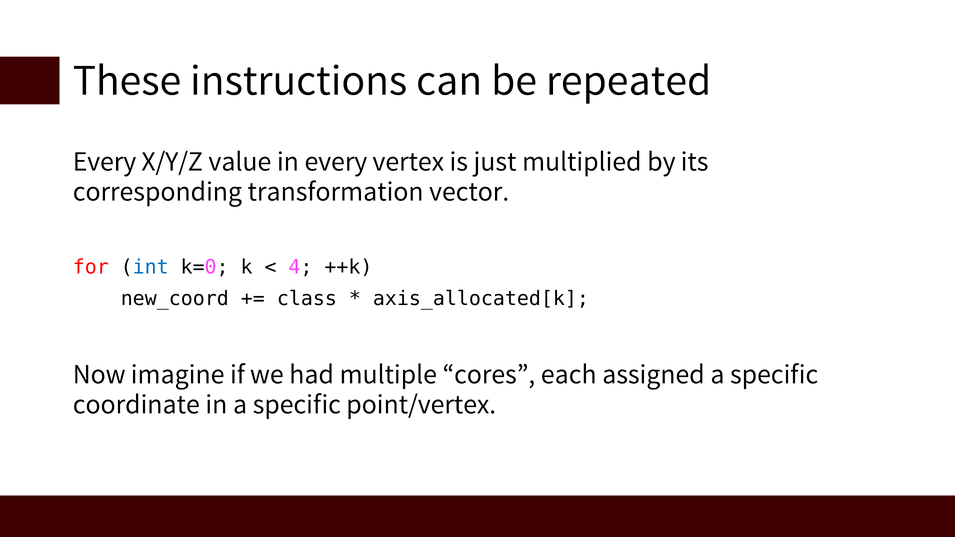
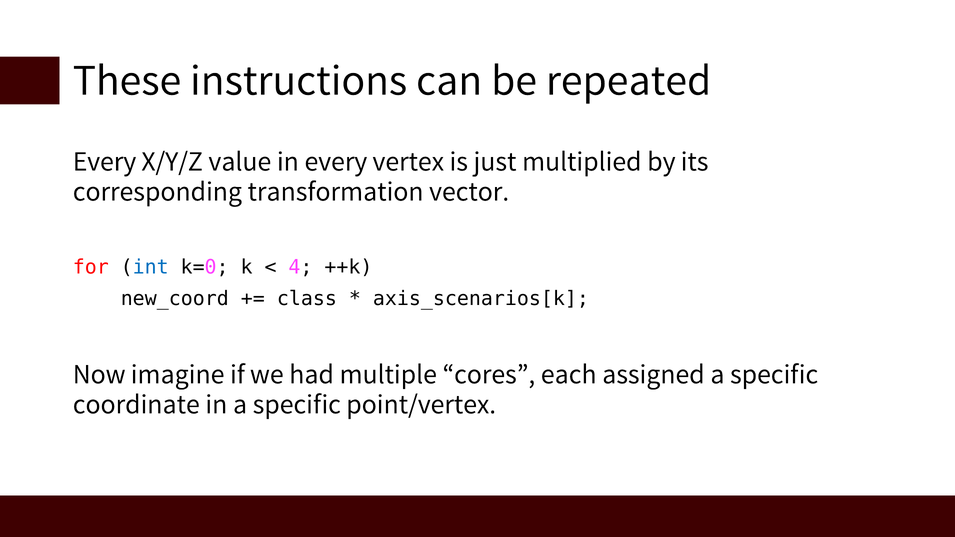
axis_allocated[k: axis_allocated[k -> axis_scenarios[k (481, 299)
